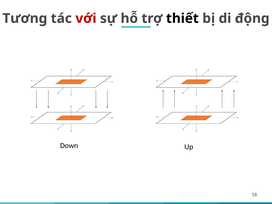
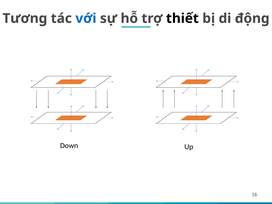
với colour: red -> blue (86, 18)
